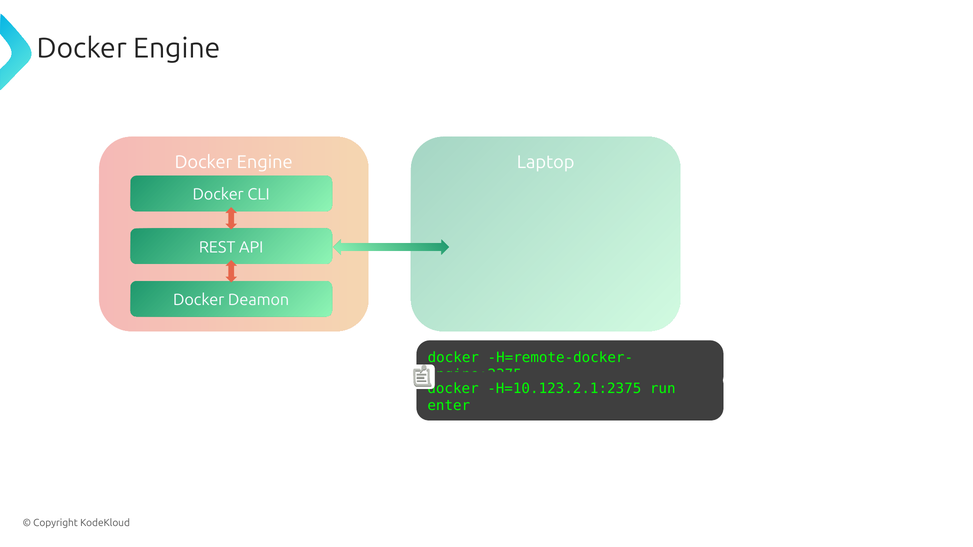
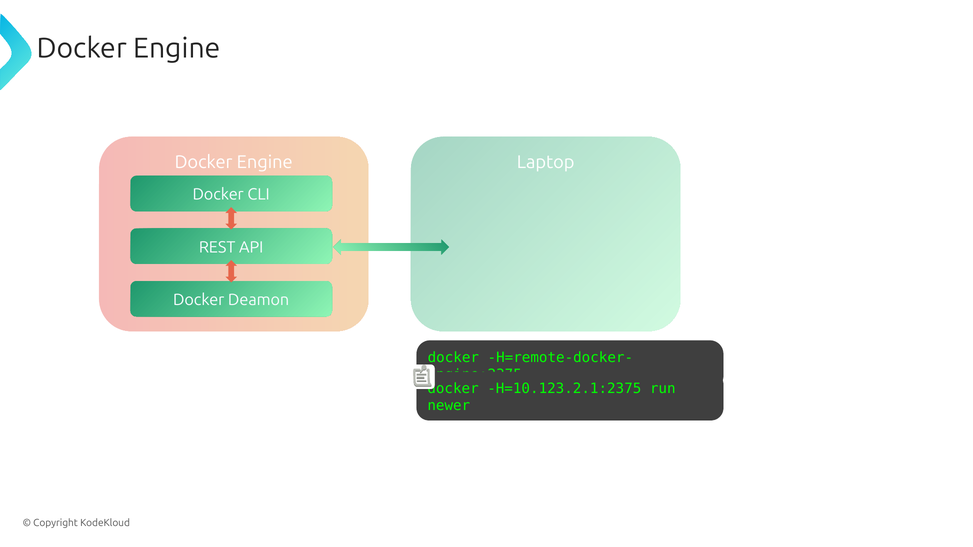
enter: enter -> newer (449, 406)
